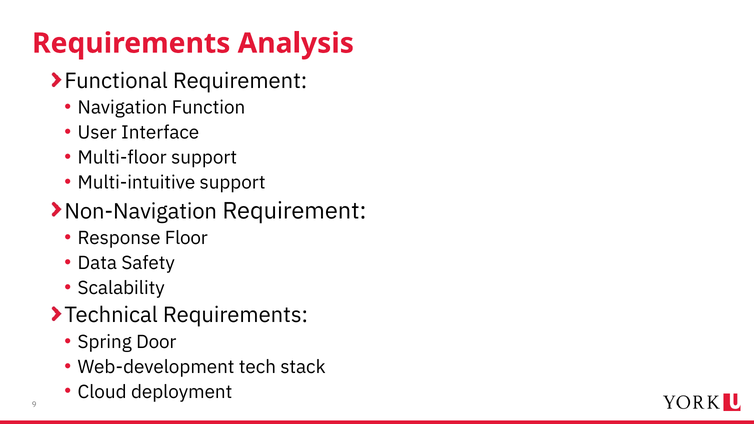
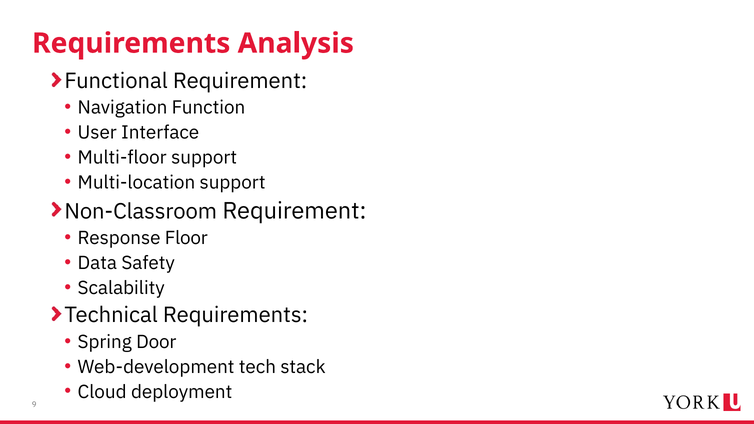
Multi-intuitive: Multi-intuitive -> Multi-location (136, 183)
Non-Navigation: Non-Navigation -> Non-Classroom (141, 211)
